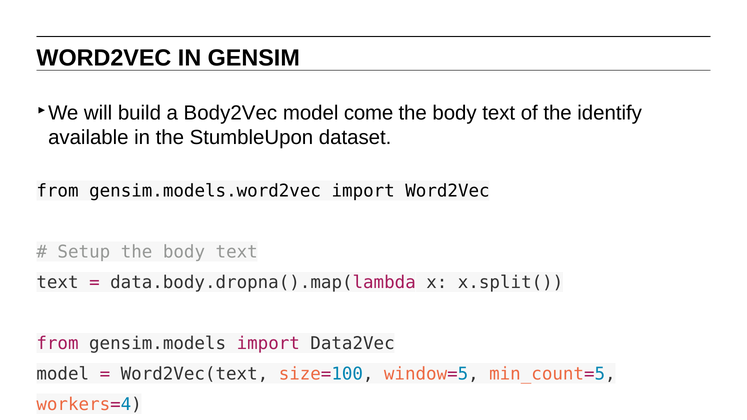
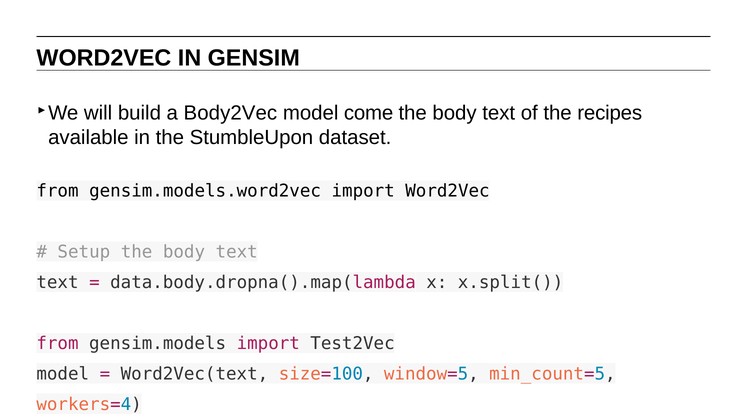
identify: identify -> recipes (610, 113)
Data2Vec: Data2Vec -> Test2Vec (353, 343)
